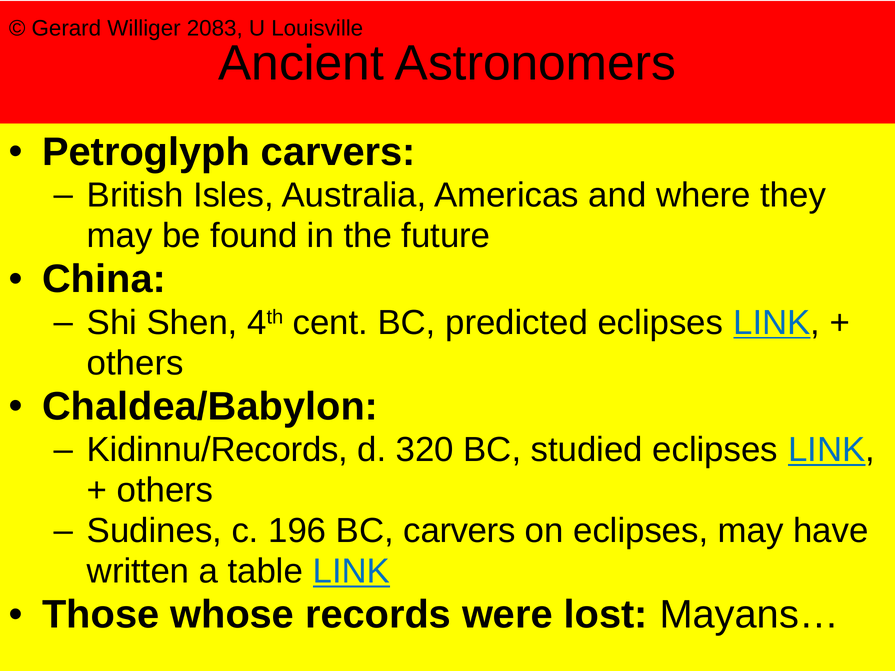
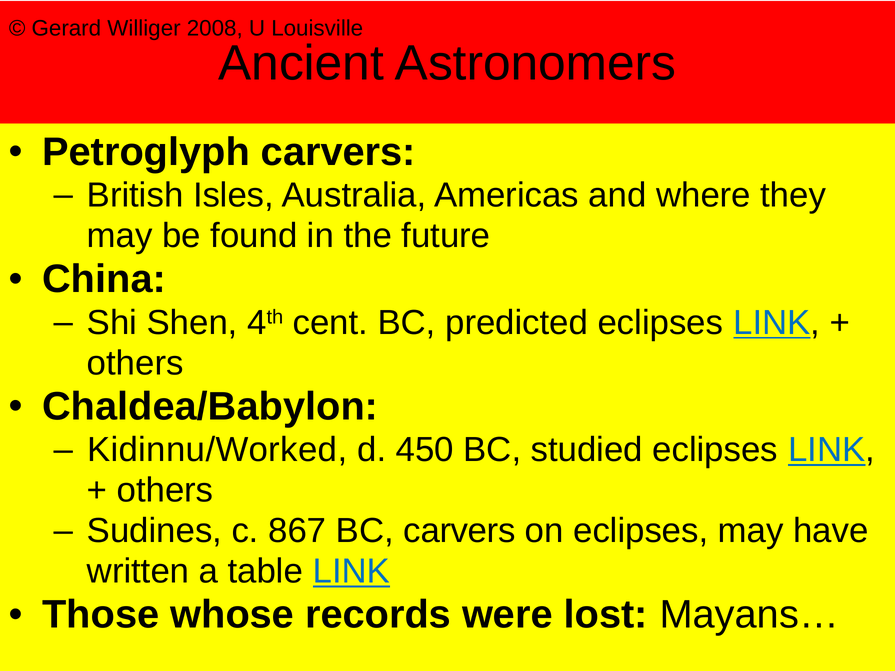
2083: 2083 -> 2008 (215, 28)
Kidinnu/Records: Kidinnu/Records -> Kidinnu/Worked (217, 450)
320: 320 -> 450 (425, 450)
196: 196 -> 867 (297, 531)
